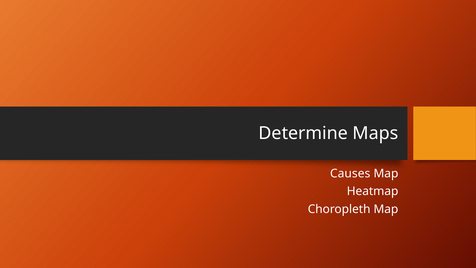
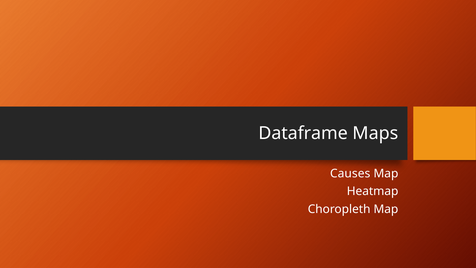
Determine: Determine -> Dataframe (303, 133)
